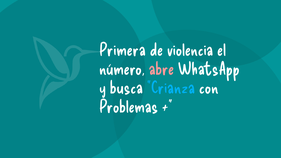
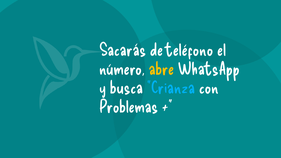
Primera: Primera -> Sacarás (123, 50)
violencia: violencia -> teléfono (190, 50)
abre colour: pink -> yellow (161, 69)
